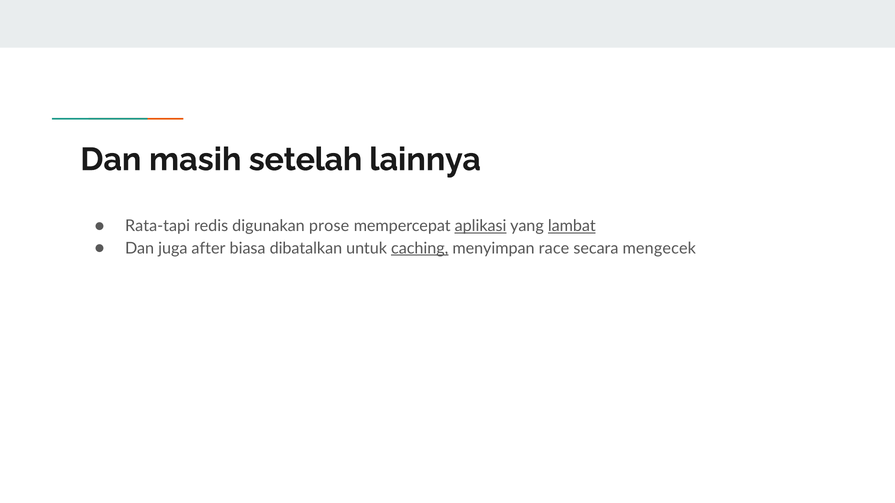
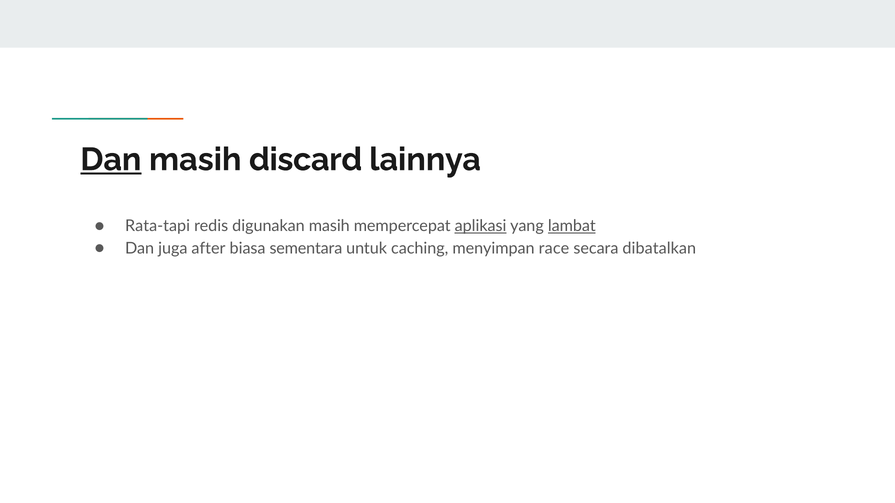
Dan underline: none -> present (111, 160)
setelah: setelah -> discard (306, 160)
digunakan prose: prose -> masih (329, 226)
dibatalkan: dibatalkan -> sementara (306, 248)
caching underline: present -> none (420, 248)
mengecek: mengecek -> dibatalkan (659, 248)
